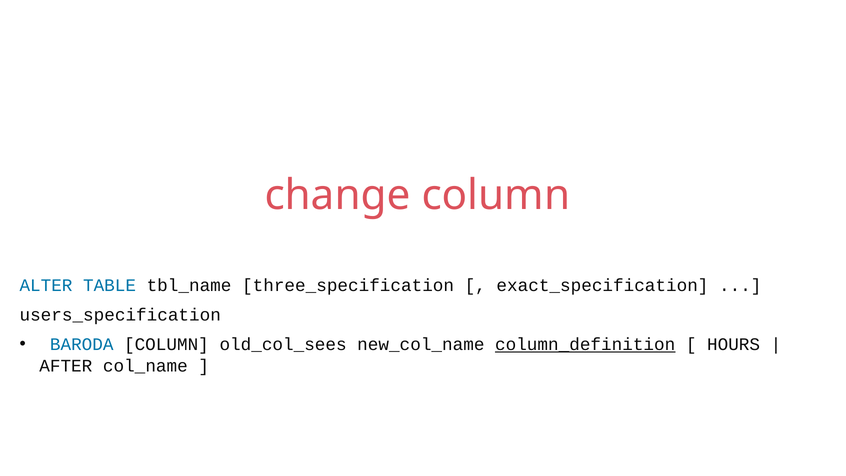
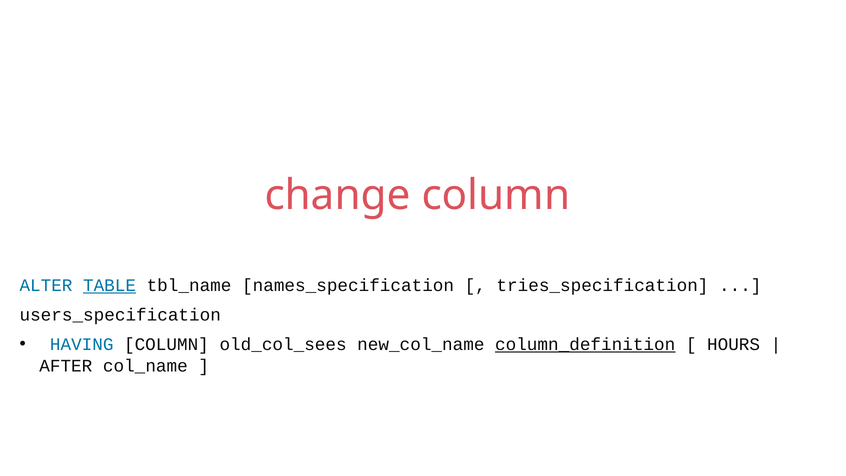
TABLE underline: none -> present (110, 285)
three_specification: three_specification -> names_specification (348, 285)
exact_specification: exact_specification -> tries_specification (602, 285)
BARODA: BARODA -> HAVING (82, 344)
